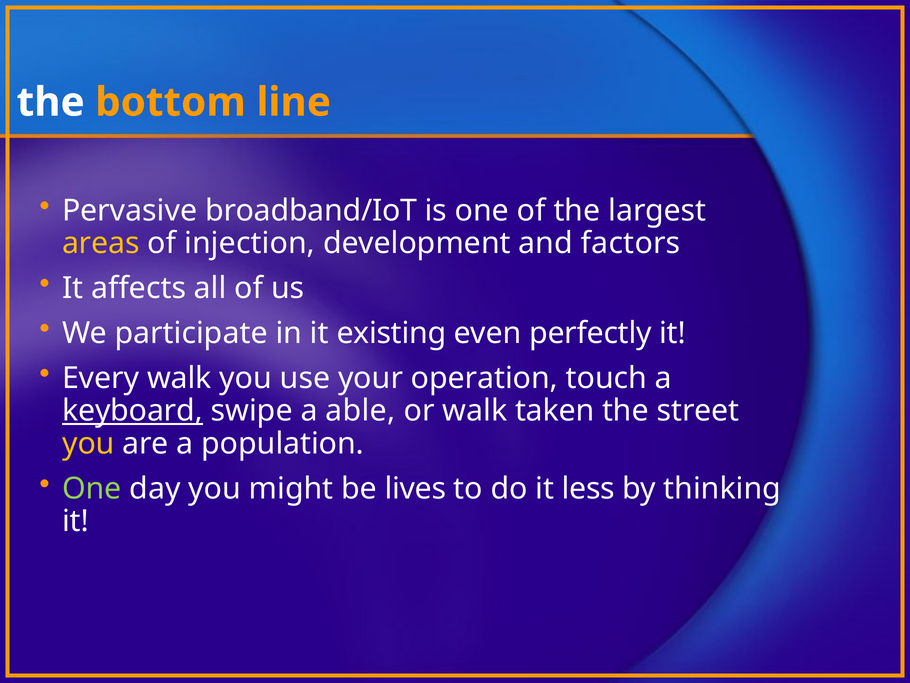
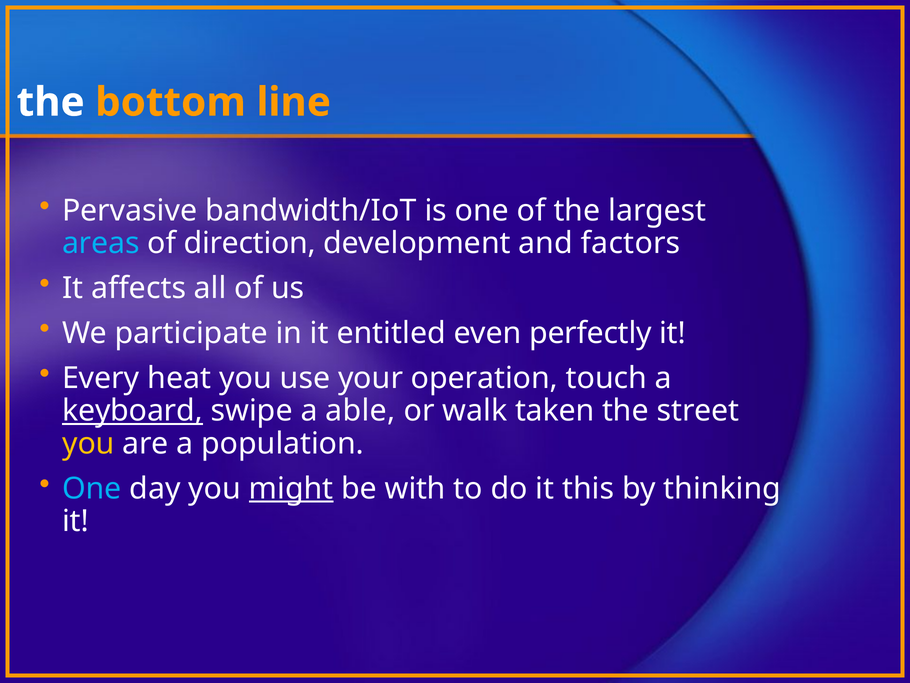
broadband/IoT: broadband/IoT -> bandwidth/IoT (311, 210)
areas colour: yellow -> light blue (101, 243)
injection: injection -> direction (250, 243)
existing: existing -> entitled (391, 333)
Every walk: walk -> heat (179, 378)
One colour: light green -> light blue (92, 488)
might underline: none -> present (291, 488)
lives: lives -> with (415, 488)
less: less -> this (588, 488)
